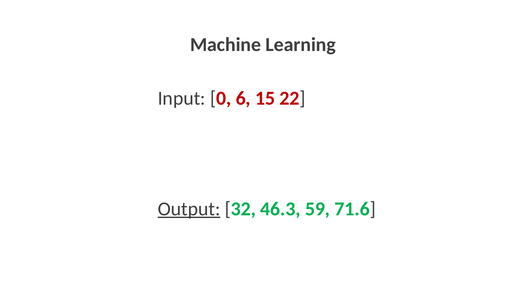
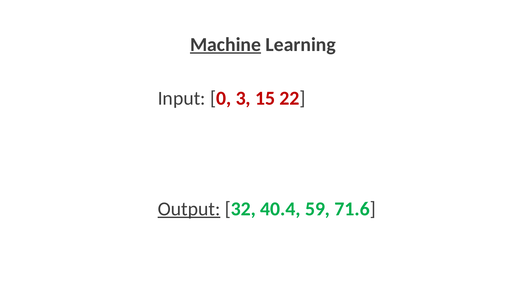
Machine underline: none -> present (226, 45)
6: 6 -> 3 (243, 98)
46.3: 46.3 -> 40.4 (280, 209)
